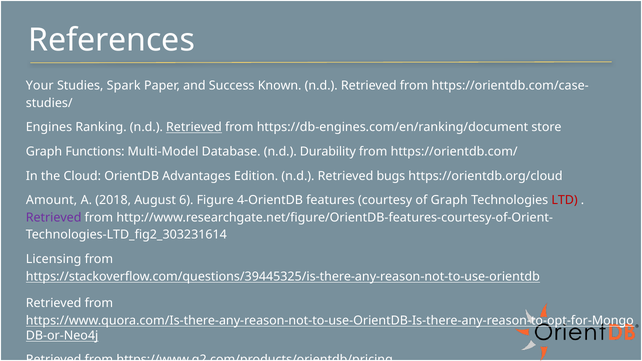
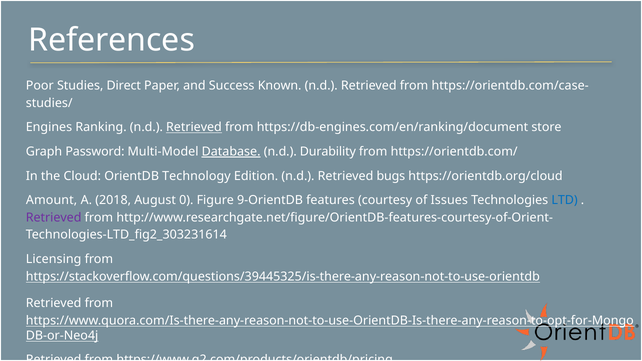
Your: Your -> Poor (40, 86)
Spark: Spark -> Direct (124, 86)
Functions: Functions -> Password (95, 152)
Database underline: none -> present (231, 152)
Advantages: Advantages -> Technology (196, 176)
6: 6 -> 0 (186, 200)
4-OrientDB: 4-OrientDB -> 9-OrientDB (270, 200)
of Graph: Graph -> Issues (449, 200)
LTD colour: red -> blue (565, 200)
